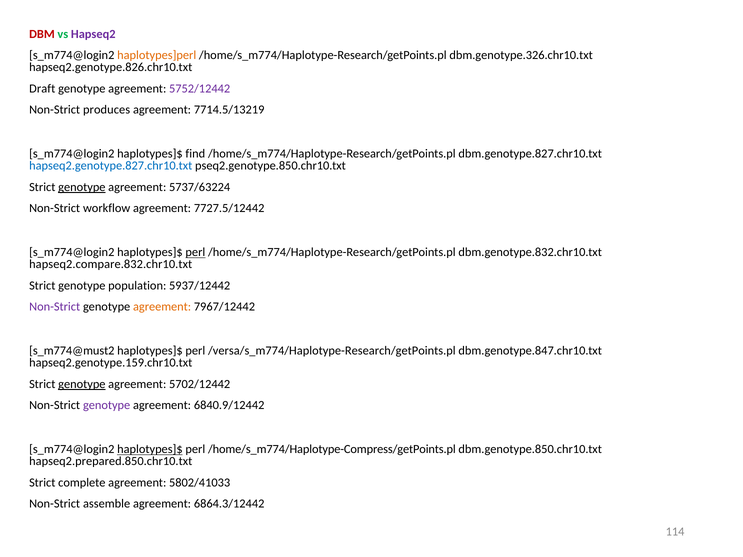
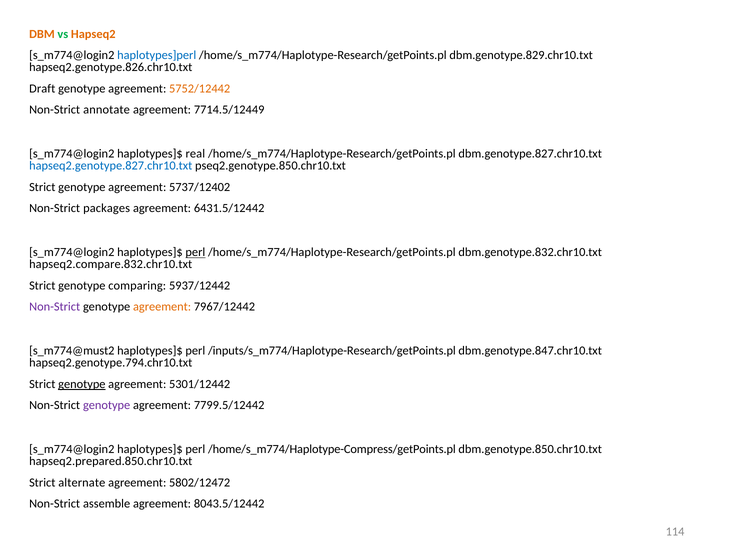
DBM colour: red -> orange (42, 34)
Hapseq2 colour: purple -> orange (93, 34)
haplotypes]perl colour: orange -> blue (157, 55)
dbm.genotype.326.chr10.txt: dbm.genotype.326.chr10.txt -> dbm.genotype.829.chr10.txt (521, 55)
5752/12442 colour: purple -> orange (200, 89)
produces: produces -> annotate (107, 110)
7714.5/13219: 7714.5/13219 -> 7714.5/12449 (229, 110)
find: find -> real (195, 154)
genotype underline: present -> none (82, 187)
5737/63224: 5737/63224 -> 5737/12402 (200, 187)
workflow: workflow -> packages (107, 208)
7727.5/12442: 7727.5/12442 -> 6431.5/12442 (229, 208)
population: population -> comparing (137, 286)
/versa/s_m774/Haplotype-Research/getPoints.pl: /versa/s_m774/Haplotype-Research/getPoints.pl -> /inputs/s_m774/Haplotype-Research/getPoints.pl (332, 351)
hapseq2.genotype.159.chr10.txt: hapseq2.genotype.159.chr10.txt -> hapseq2.genotype.794.chr10.txt (111, 363)
5702/12442: 5702/12442 -> 5301/12442 (200, 384)
6840.9/12442: 6840.9/12442 -> 7799.5/12442 (229, 406)
haplotypes]$ underline: present -> none (150, 450)
complete: complete -> alternate (82, 483)
5802/41033: 5802/41033 -> 5802/12472 (200, 483)
6864.3/12442: 6864.3/12442 -> 8043.5/12442 (229, 504)
